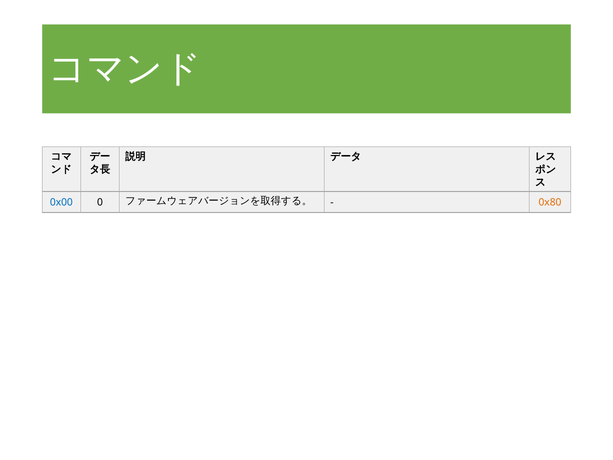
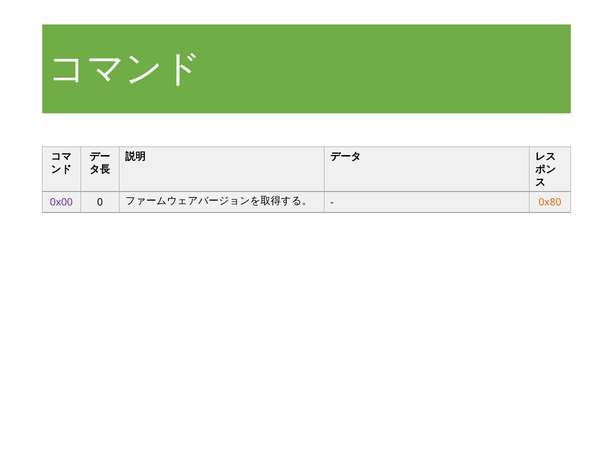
0x00 colour: blue -> purple (61, 202)
